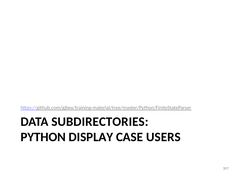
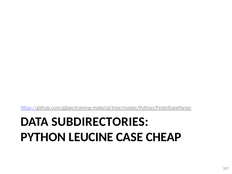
DISPLAY: DISPLAY -> LEUCINE (91, 137)
USERS: USERS -> CHEAP (164, 137)
